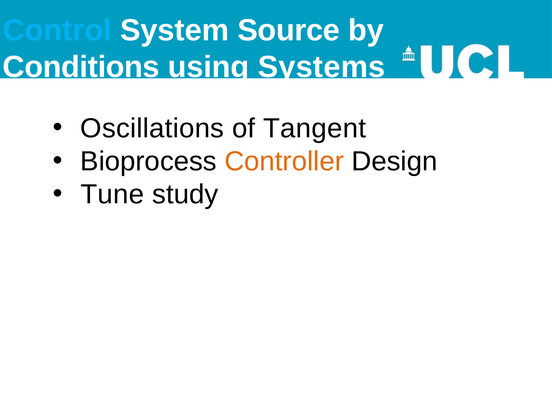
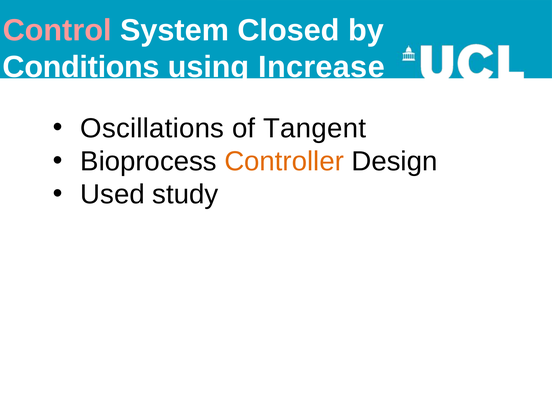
Control colour: light blue -> pink (57, 30)
Source: Source -> Closed (289, 30)
Systems: Systems -> Increase (321, 67)
Tune: Tune -> Used (113, 195)
